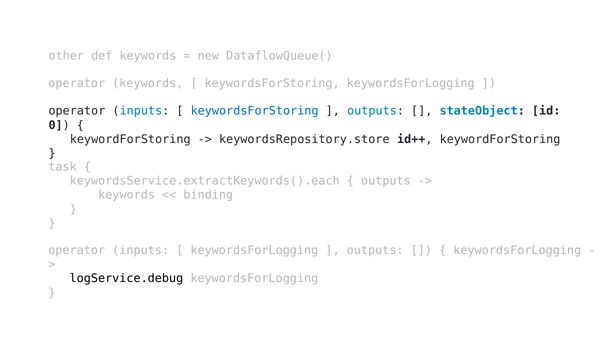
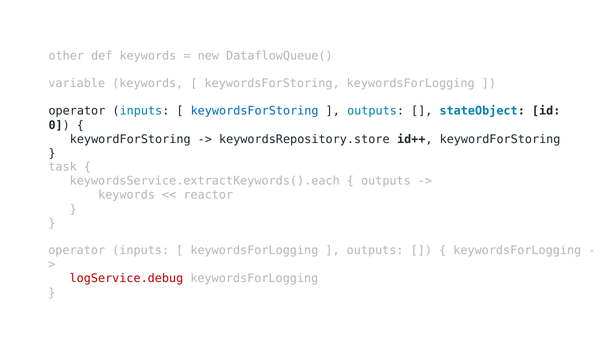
operator: operator -> variable (77, 83)
binding: binding -> reactor (208, 195)
logService.debug colour: black -> red (126, 278)
